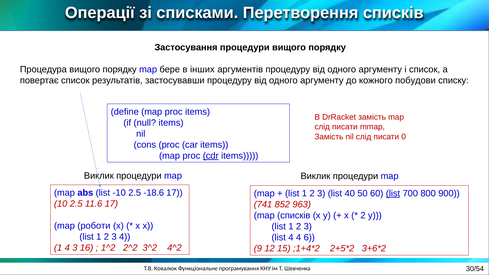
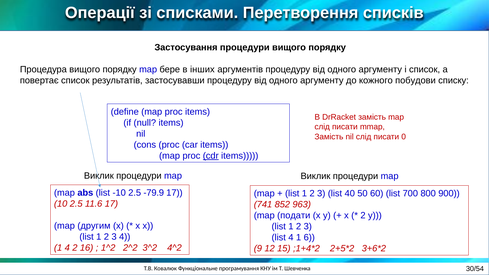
-18.6: -18.6 -> -79.9 (154, 193)
list underline: present -> none (393, 193)
map списків: списків -> подати (294, 215)
роботи: роботи -> другим (94, 226)
list 4 4: 4 -> 1 (299, 237)
4 3: 3 -> 2 (75, 248)
